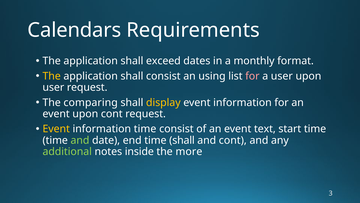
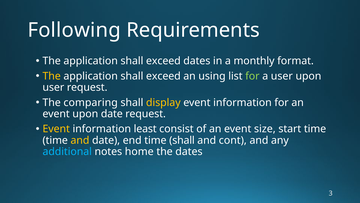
Calendars: Calendars -> Following (74, 30)
consist: consist -> exceed (163, 76)
for colour: pink -> light green (252, 76)
upon cont: cont -> date (112, 114)
information time: time -> least (145, 129)
text: text -> size (265, 129)
and colour: light green -> yellow (80, 140)
additional colour: light green -> light blue (67, 151)
inside: inside -> home (139, 151)
the more: more -> dates (189, 151)
